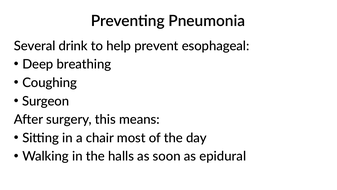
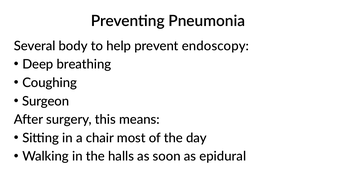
drink: drink -> body (73, 46)
esophageal: esophageal -> endoscopy (215, 46)
